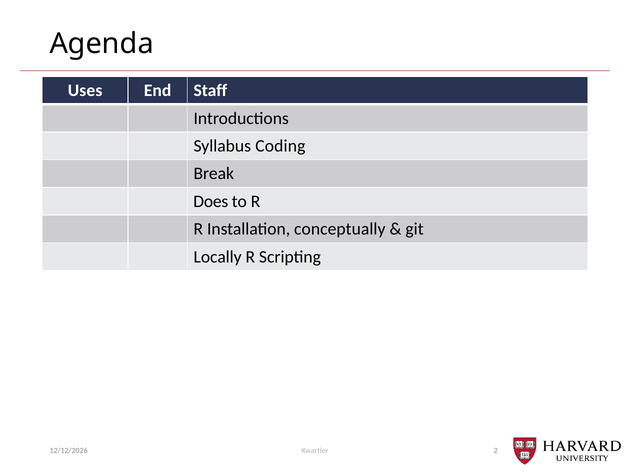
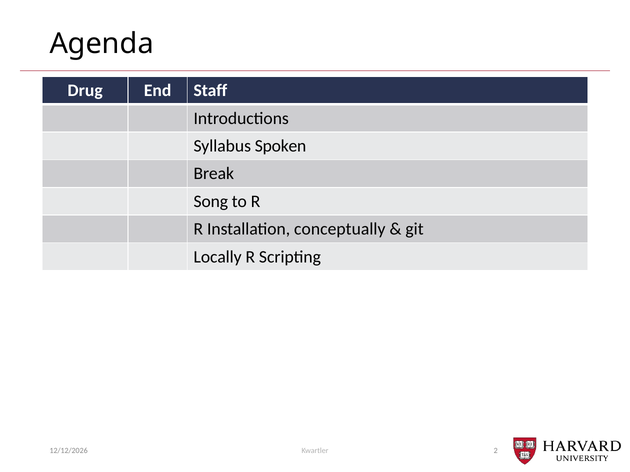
Uses: Uses -> Drug (85, 91)
Coding: Coding -> Spoken (281, 146)
Does: Does -> Song (211, 202)
